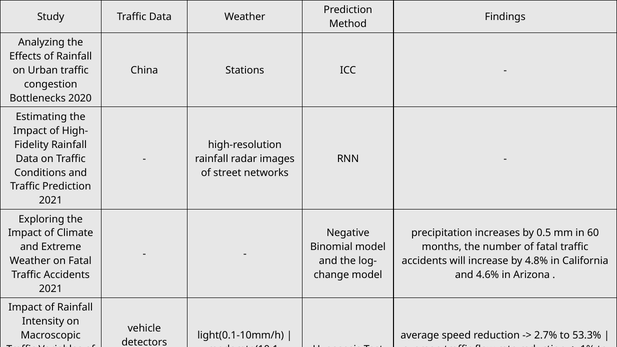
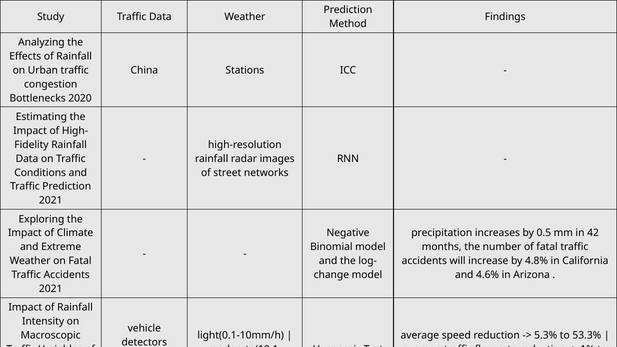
60: 60 -> 42 (593, 233)
2.7%: 2.7% -> 5.3% (546, 335)
